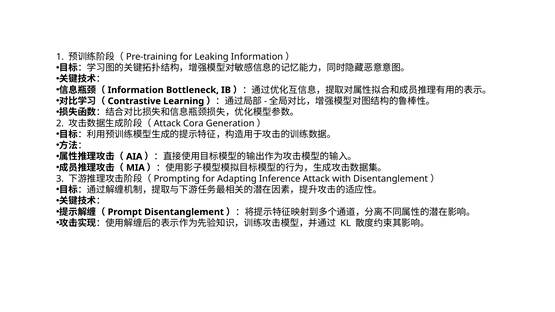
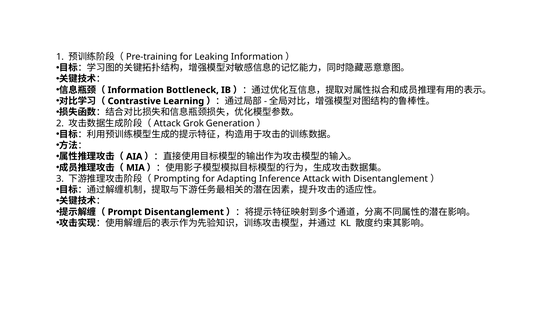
Cora: Cora -> Grok (193, 123)
